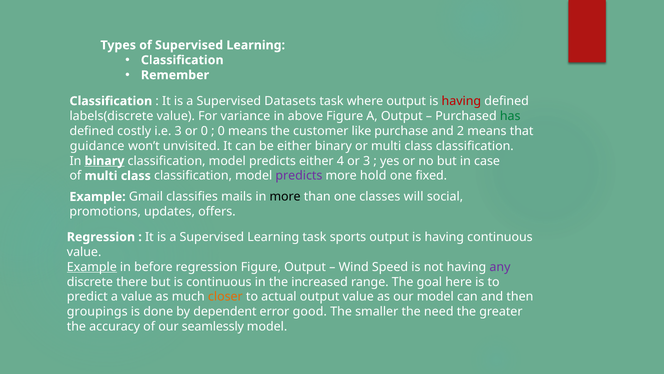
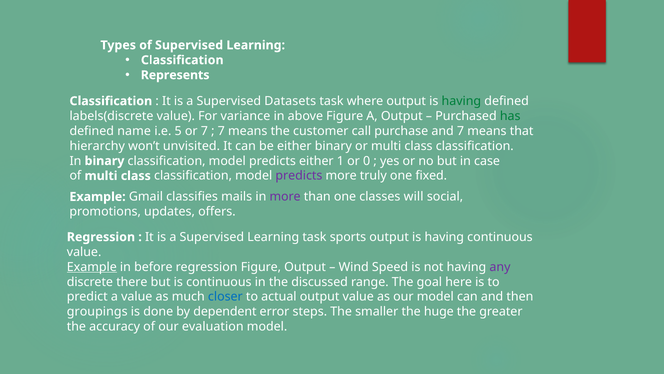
Remember: Remember -> Represents (175, 75)
having colour: red -> green (461, 101)
costly: costly -> name (134, 131)
i.e 3: 3 -> 5 (178, 131)
or 0: 0 -> 7 (204, 131)
0: 0 -> 7 (221, 131)
like: like -> call (361, 131)
and 2: 2 -> 7 (461, 131)
guidance: guidance -> hierarchy (97, 146)
binary underline: present -> none (104, 161)
4: 4 -> 1 (340, 161)
or 3: 3 -> 0 (367, 161)
hold: hold -> truly (373, 176)
more colour: black -> purple (285, 197)
increased: increased -> discussed (320, 282)
closer colour: orange -> blue (225, 296)
good: good -> steps (310, 311)
need: need -> huge (439, 311)
seamlessly: seamlessly -> evaluation (213, 326)
